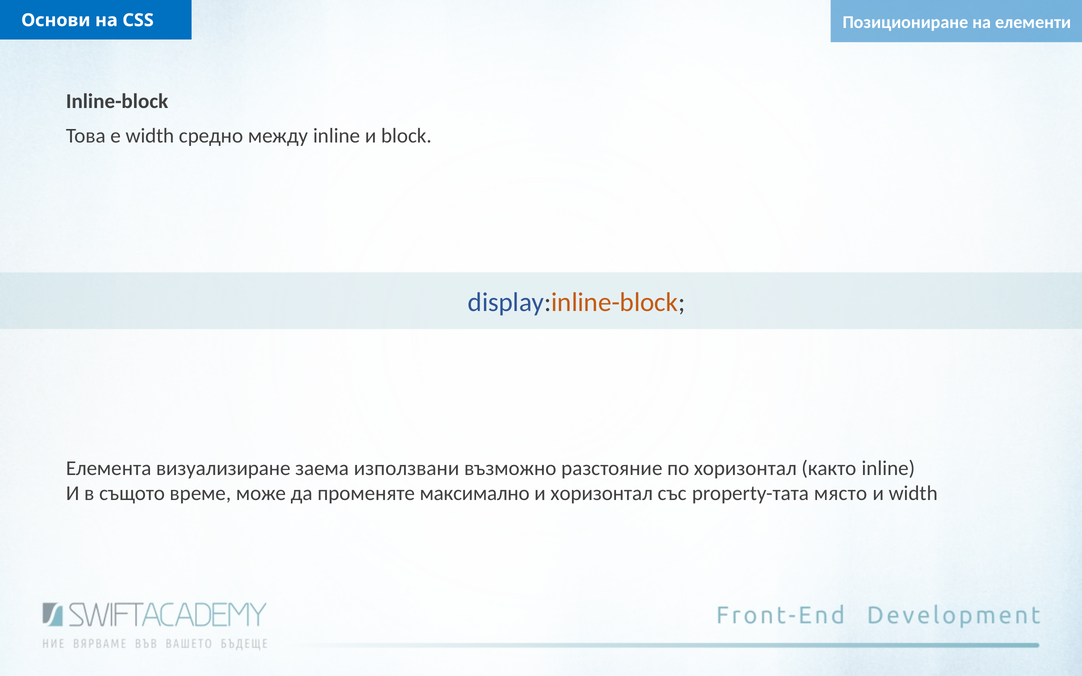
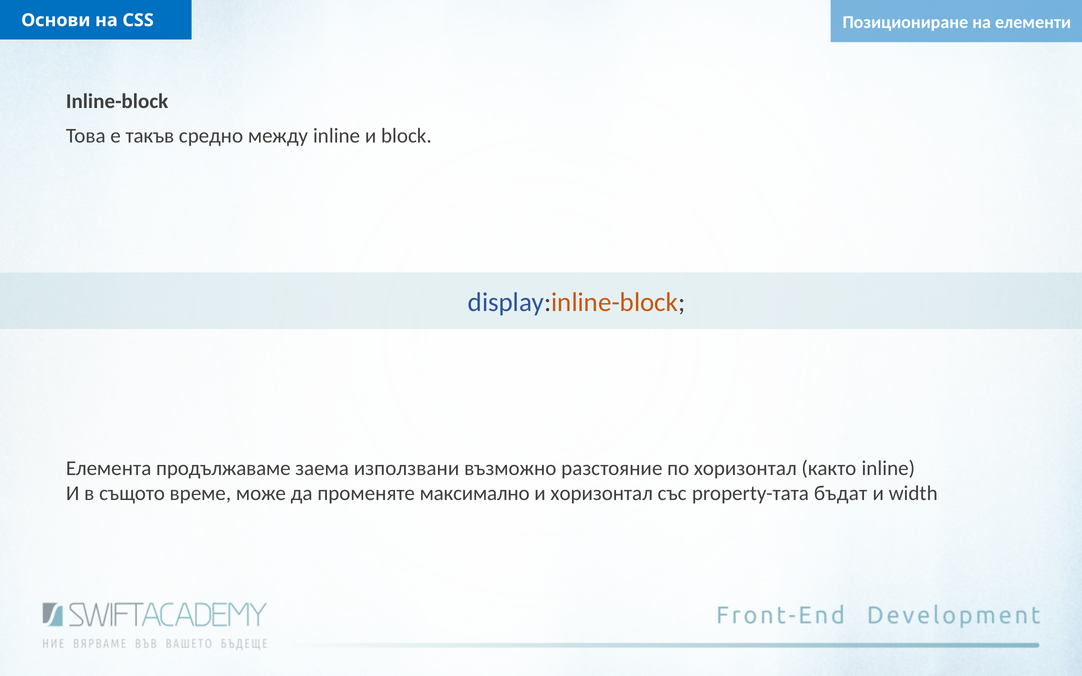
е width: width -> такъв (150, 136)
визуализиране: визуализиране -> продължаваме (223, 468)
място: място -> бъдат (841, 494)
